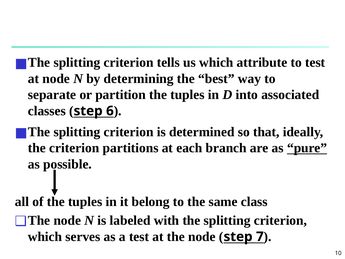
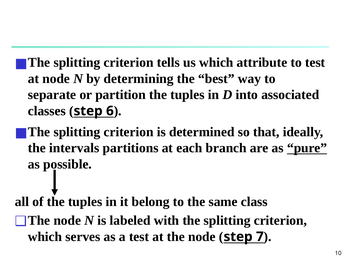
the criterion: criterion -> intervals (74, 148)
